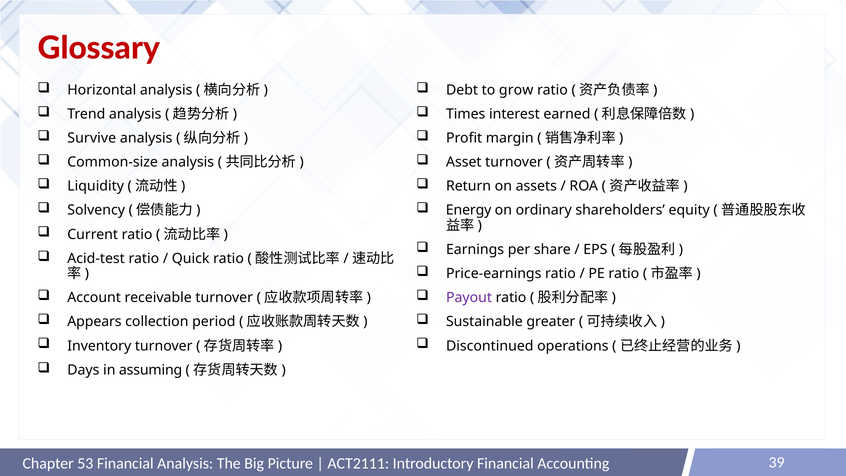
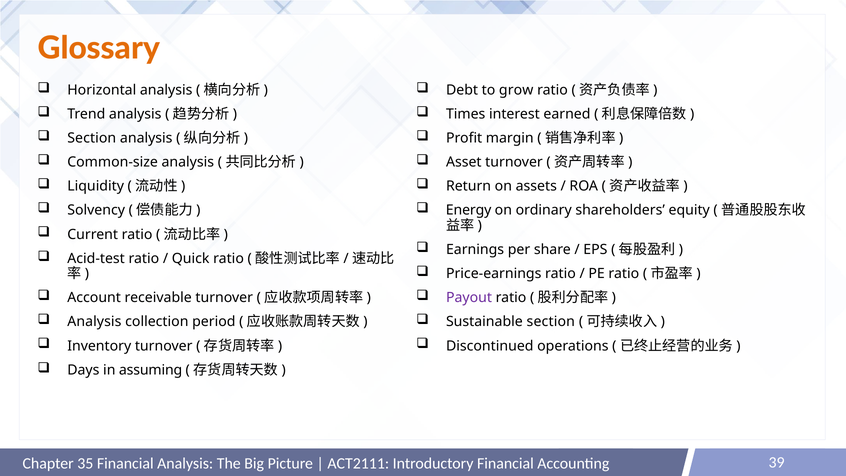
Glossary colour: red -> orange (99, 48)
Survive: Survive -> Section (92, 138)
Appears: Appears -> Analysis (94, 322)
Sustainable greater: greater -> section (551, 322)
53: 53 -> 35 (85, 463)
